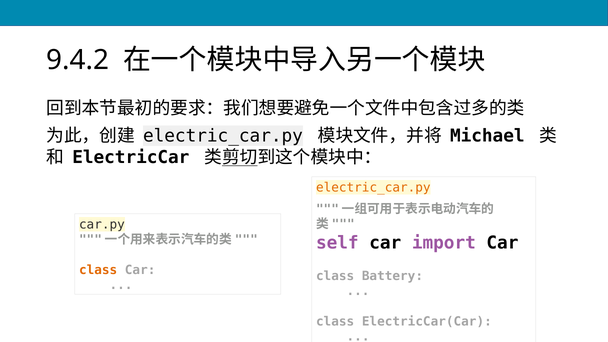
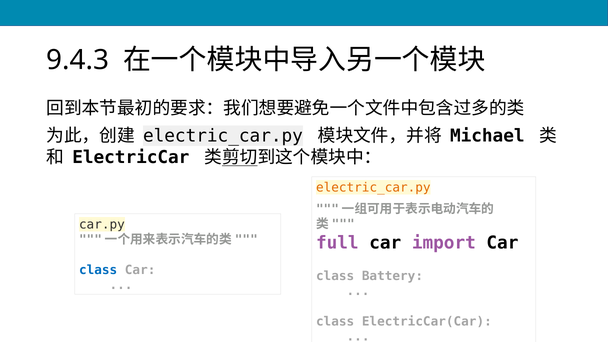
9.4.2: 9.4.2 -> 9.4.3 (78, 60)
self: self -> full (337, 243)
class colour: orange -> blue (98, 270)
